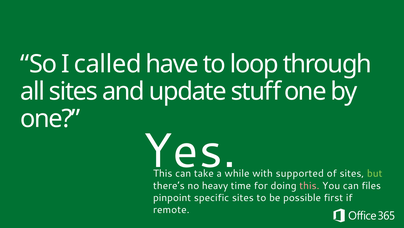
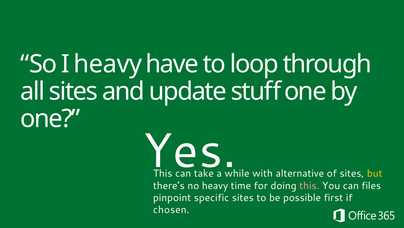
I called: called -> heavy (108, 64)
supported: supported -> alternative (300, 173)
but colour: light green -> yellow (375, 173)
remote: remote -> chosen (171, 209)
